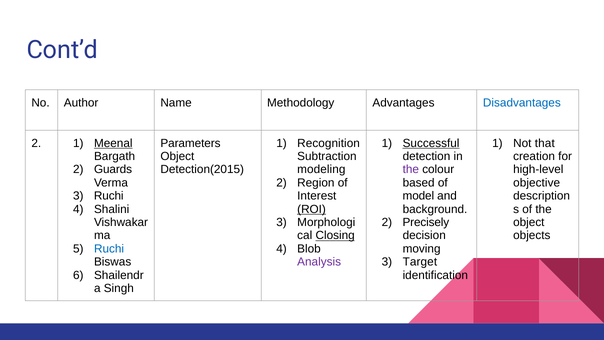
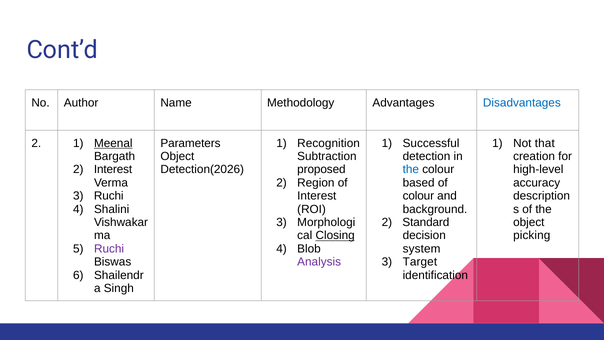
Successful underline: present -> none (431, 143)
2 Guards: Guards -> Interest (113, 169)
Detection(2015: Detection(2015 -> Detection(2026 (202, 169)
modeling: modeling -> proposed (321, 169)
the colour: purple -> blue (411, 169)
objective: objective -> accuracy (537, 183)
model: model -> colour (418, 196)
ROI underline: present -> none (312, 209)
Precisely: Precisely -> Standard (426, 222)
objects: objects -> picking (532, 235)
Ruchi colour: blue -> purple (109, 249)
moving: moving -> system (422, 249)
